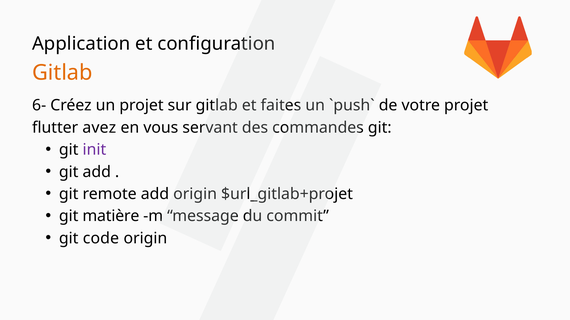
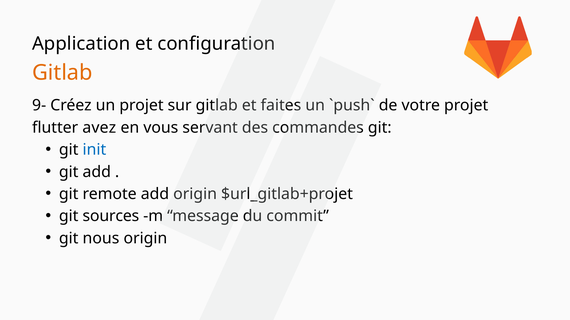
6-: 6- -> 9- (39, 106)
init colour: purple -> blue (94, 150)
matière: matière -> sources (111, 216)
code: code -> nous (101, 239)
